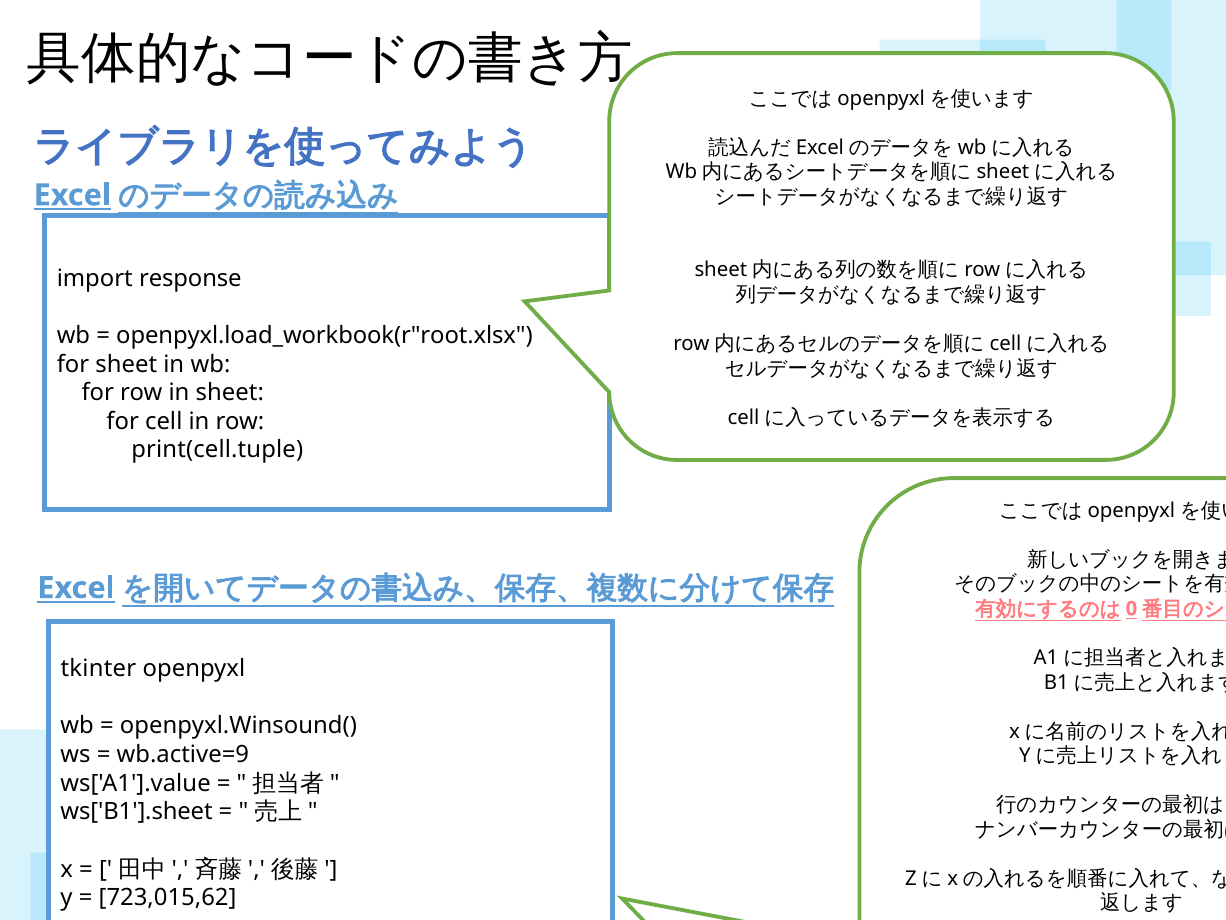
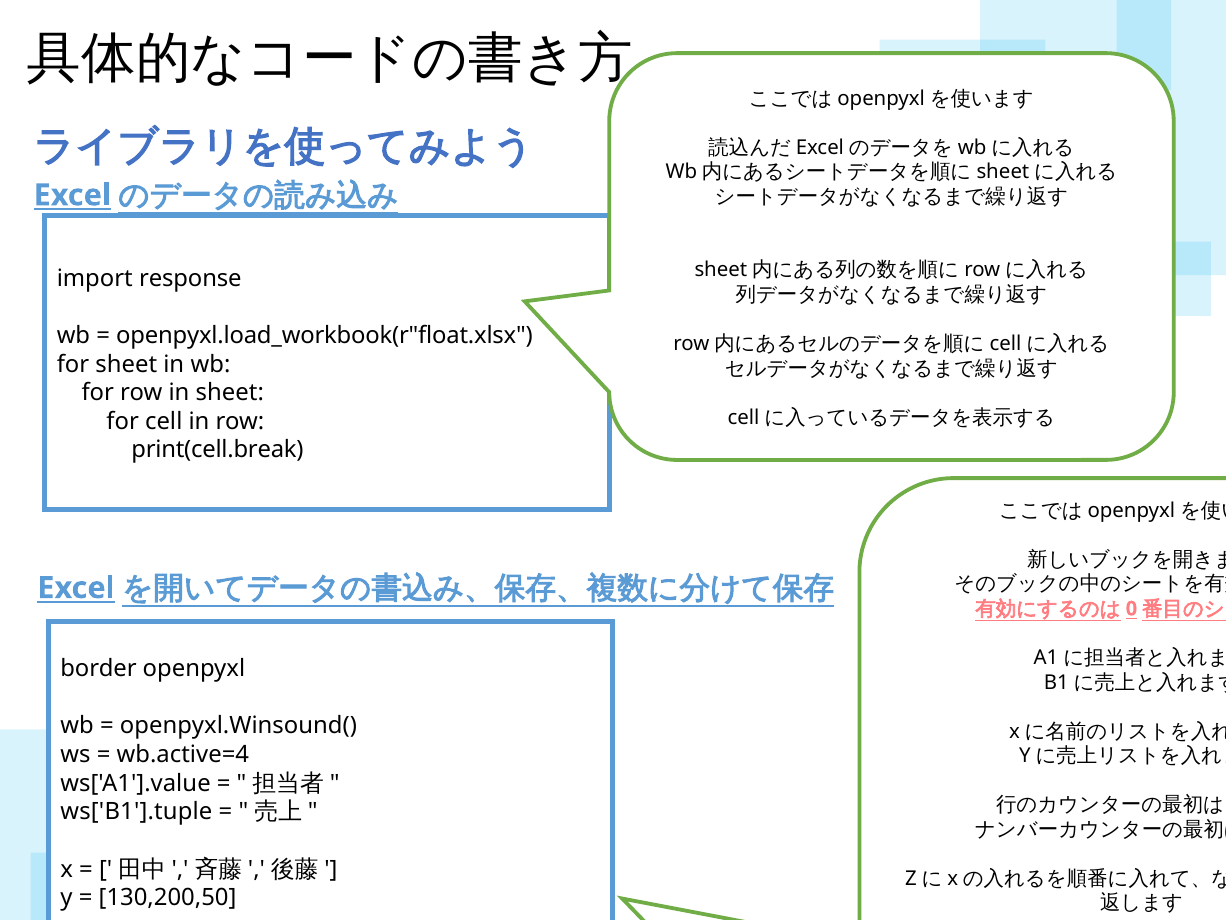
openpyxl.load_workbook(r"root.xlsx: openpyxl.load_workbook(r"root.xlsx -> openpyxl.load_workbook(r"float.xlsx (325, 335)
print(cell.tuple: print(cell.tuple -> print(cell.break (217, 450)
tkinter: tkinter -> border (99, 668)
wb.active=9: wb.active=9 -> wb.active=4 (183, 754)
ws['B1'].sheet: ws['B1'].sheet -> ws['B1'].tuple (136, 812)
723,015,62: 723,015,62 -> 130,200,50 (168, 897)
